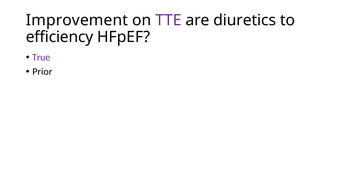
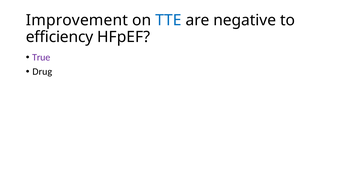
TTE colour: purple -> blue (168, 20)
diuretics: diuretics -> negative (245, 20)
Prior: Prior -> Drug (42, 72)
